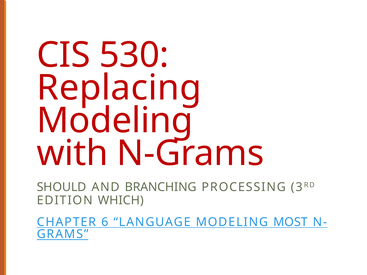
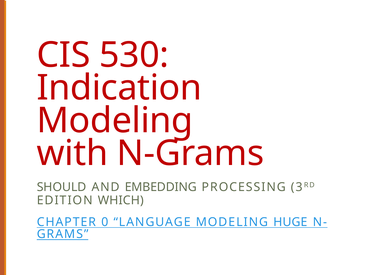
Replacing: Replacing -> Indication (119, 88)
BRANCHING: BRANCHING -> EMBEDDING (161, 187)
6: 6 -> 0 (105, 222)
MOST: MOST -> HUGE (290, 222)
